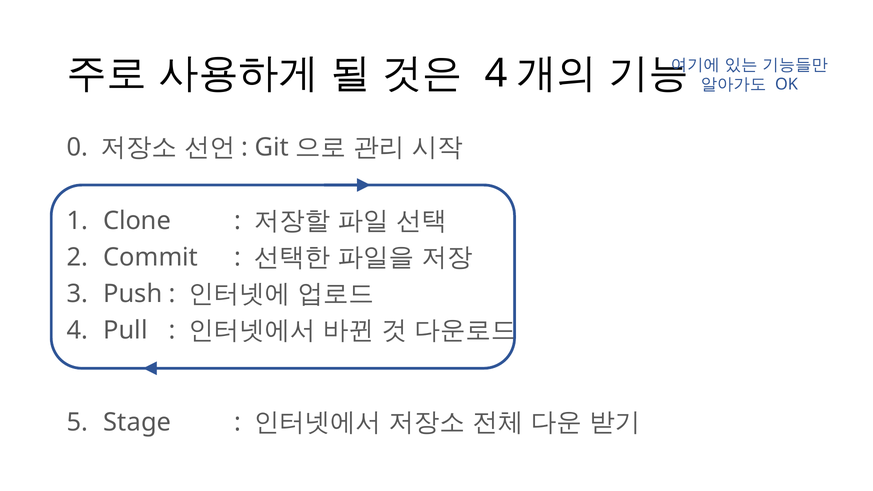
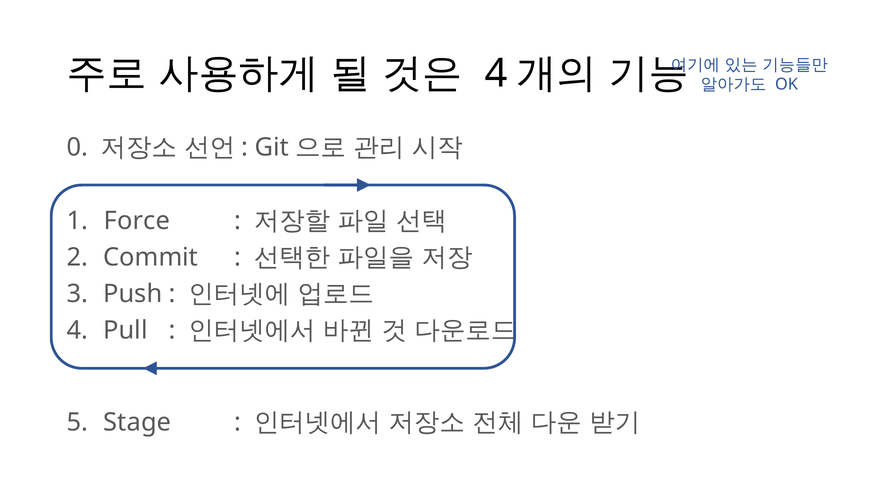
Clone: Clone -> Force (137, 221)
